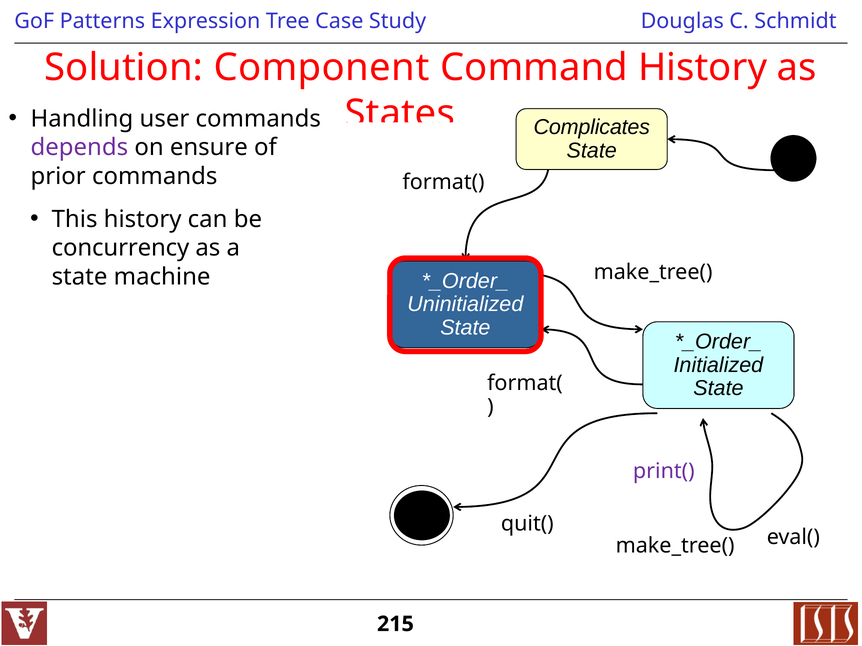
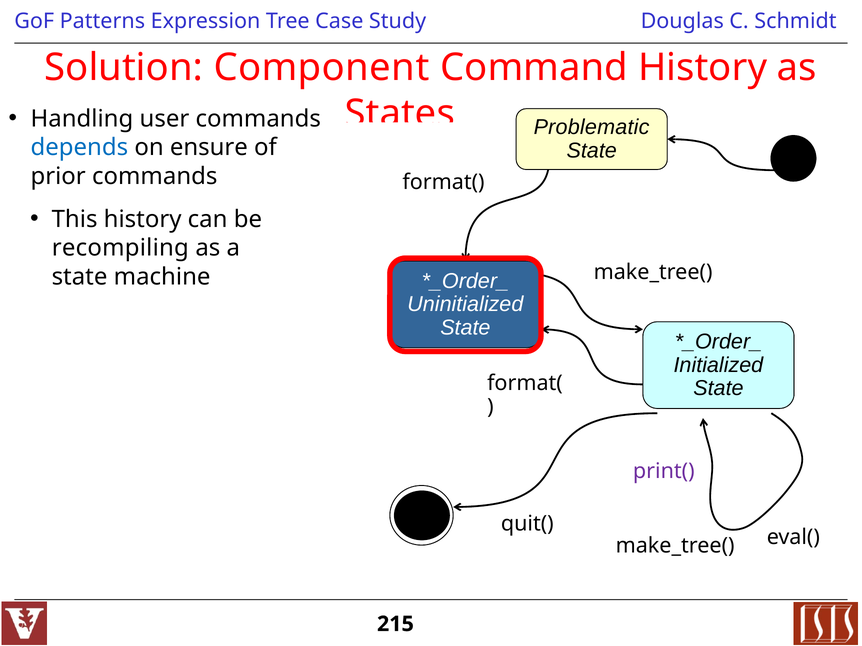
Complicates: Complicates -> Problematic (592, 127)
depends colour: purple -> blue (79, 148)
concurrency: concurrency -> recompiling (120, 248)
